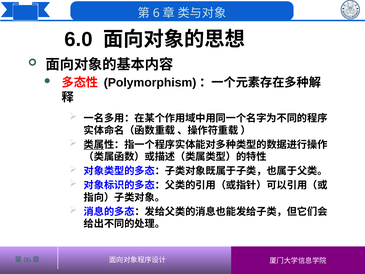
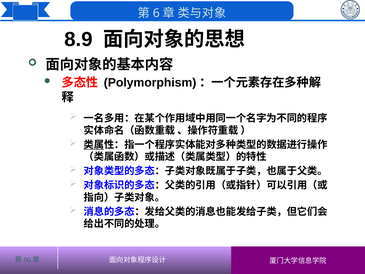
6.0: 6.0 -> 8.9 (78, 39)
